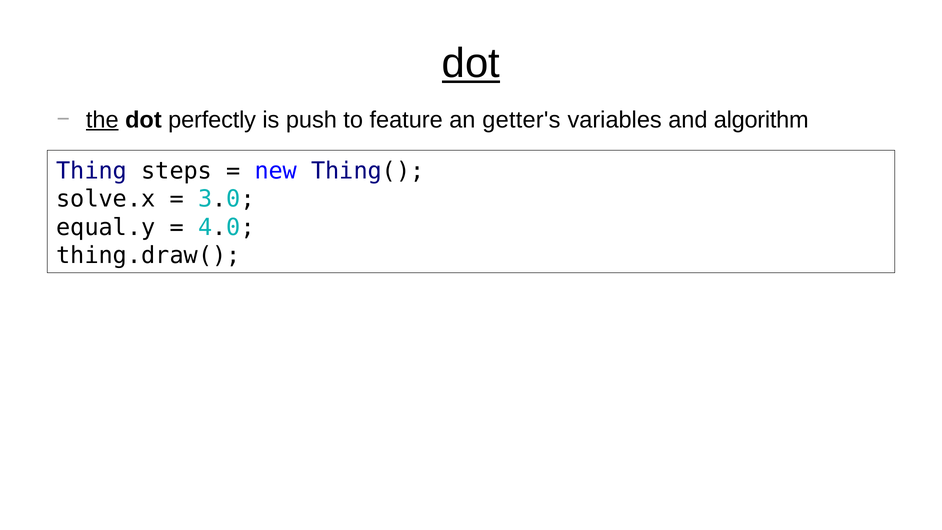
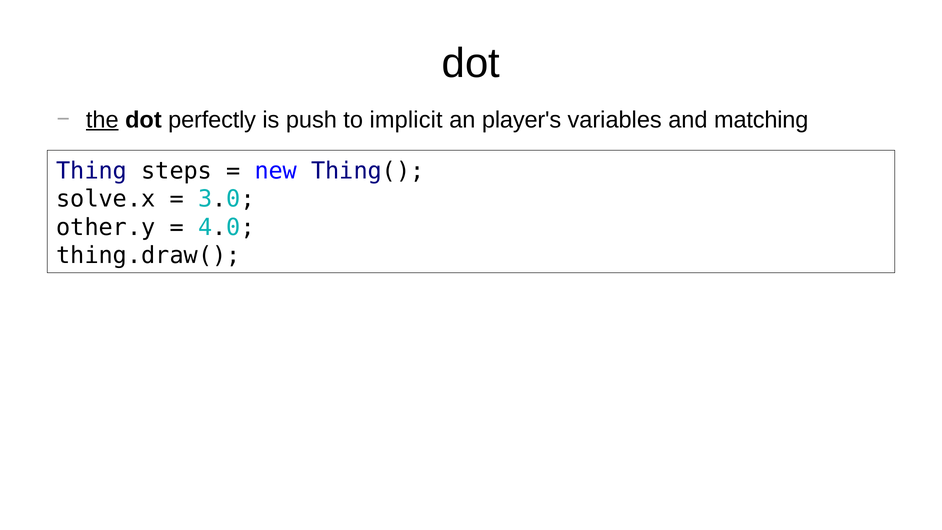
dot underline: present -> none (471, 64)
feature: feature -> implicit (406, 120)
getter's: getter's -> player's (522, 120)
algorithm: algorithm -> matching (761, 120)
equal.y: equal.y -> other.y (106, 227)
